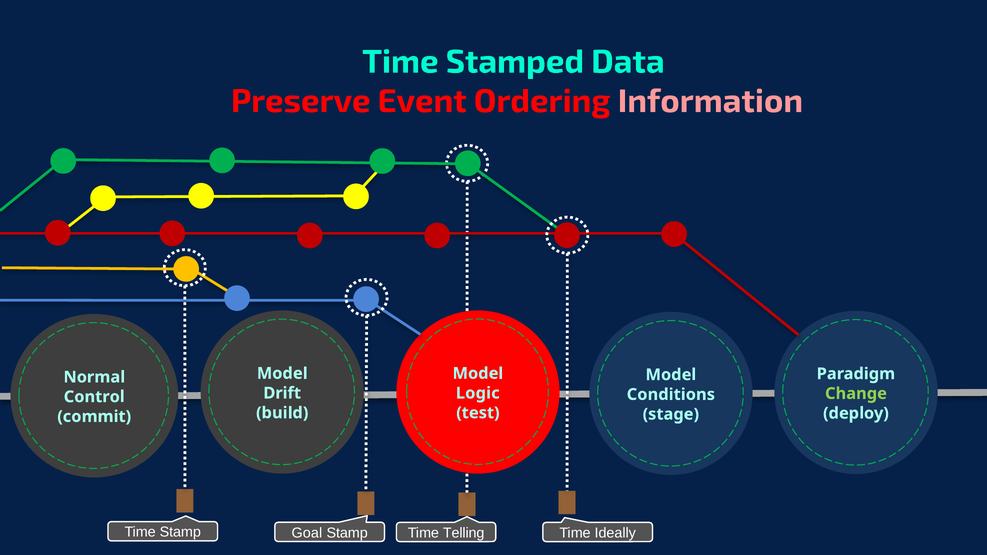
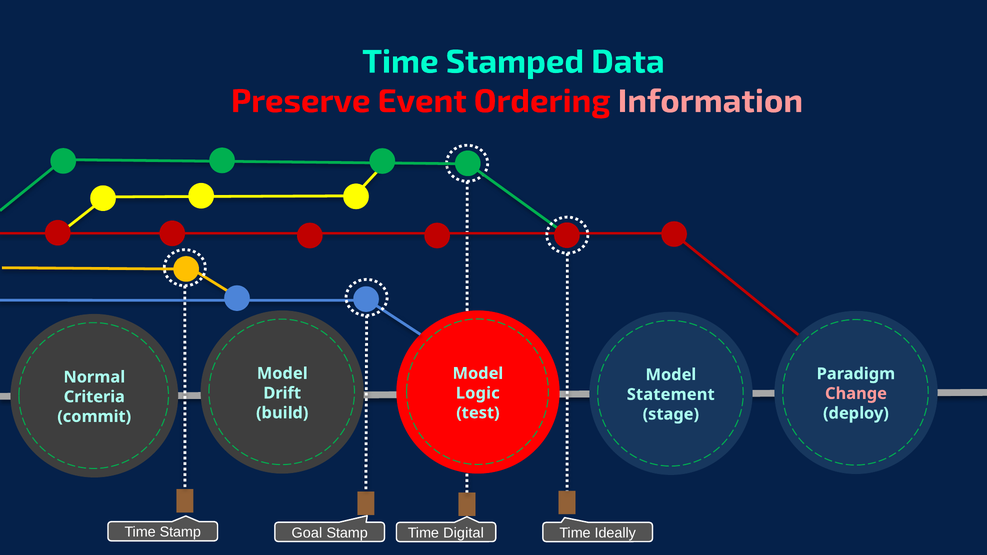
Change colour: light green -> pink (856, 394)
Conditions: Conditions -> Statement (671, 395)
Control: Control -> Criteria (94, 397)
Telling: Telling -> Digital (464, 533)
